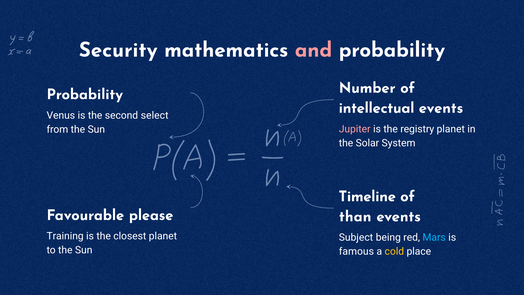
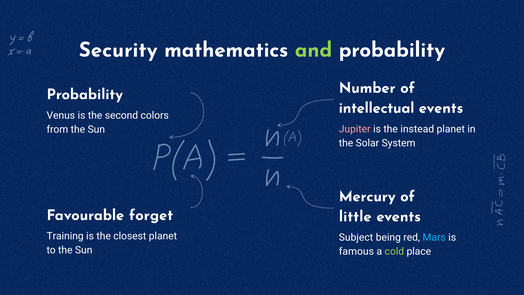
and colour: pink -> light green (314, 50)
select: select -> colors (155, 115)
registry: registry -> instead (417, 129)
Timeline: Timeline -> Mercury (367, 196)
please: please -> forget (151, 215)
than: than -> little (355, 216)
cold colour: yellow -> light green (394, 251)
